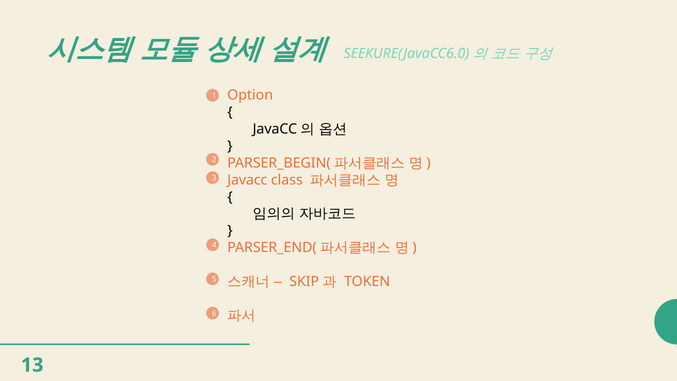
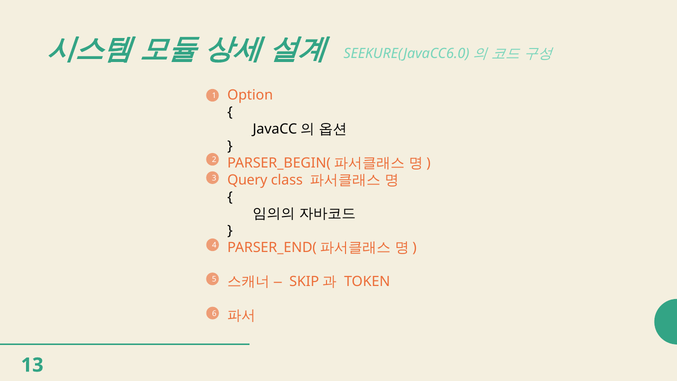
Javacc: Javacc -> Query (247, 180)
